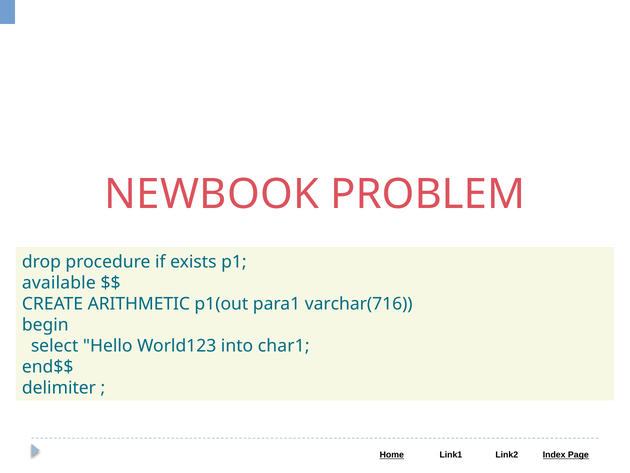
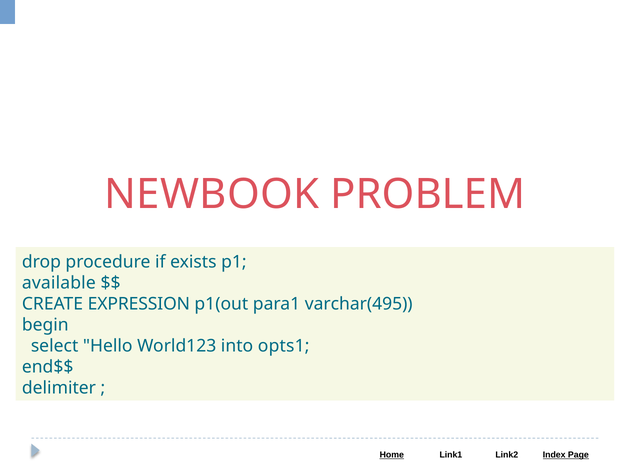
ARITHMETIC: ARITHMETIC -> EXPRESSION (139, 304)
varchar(716: varchar(716 -> varchar(495 (359, 304)
char1: char1 -> opts1 (284, 346)
